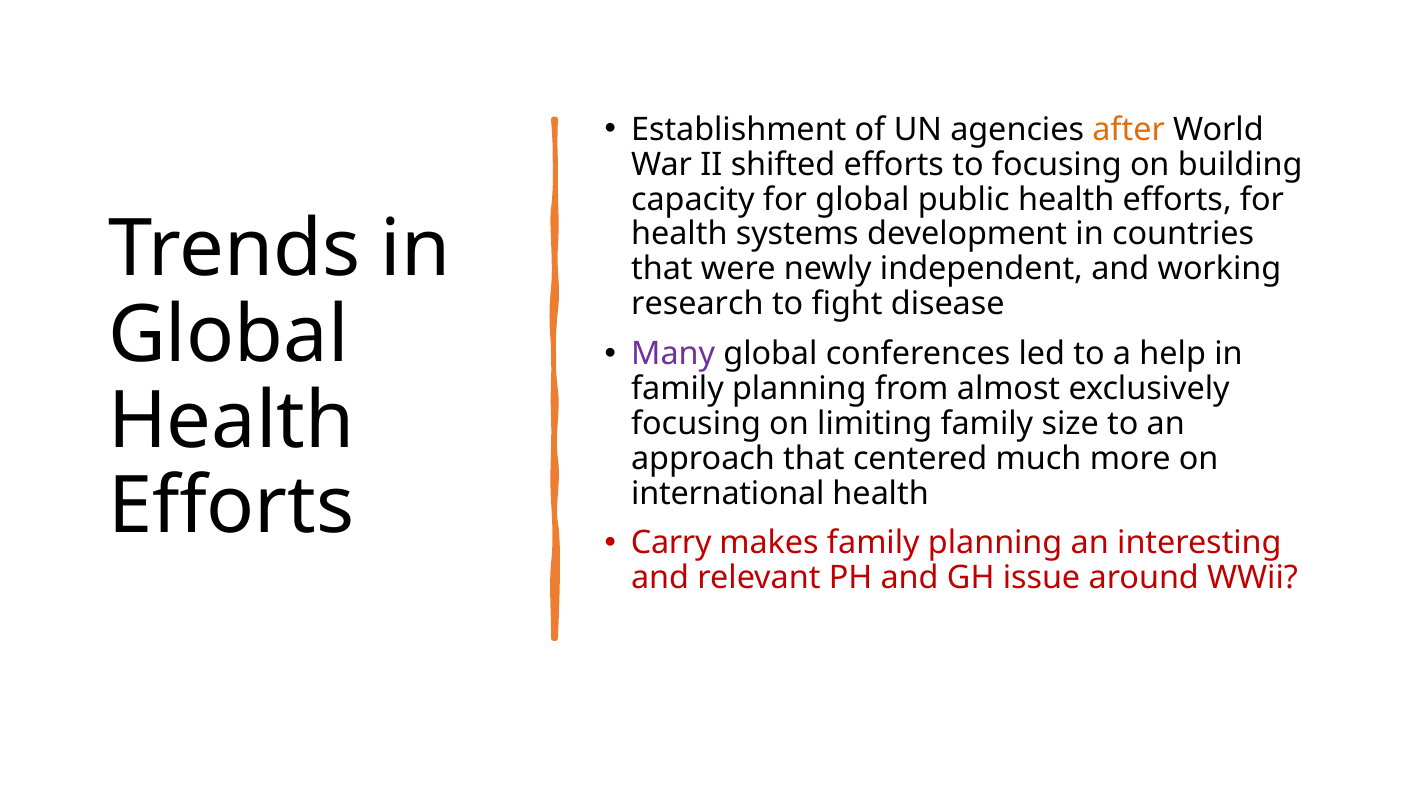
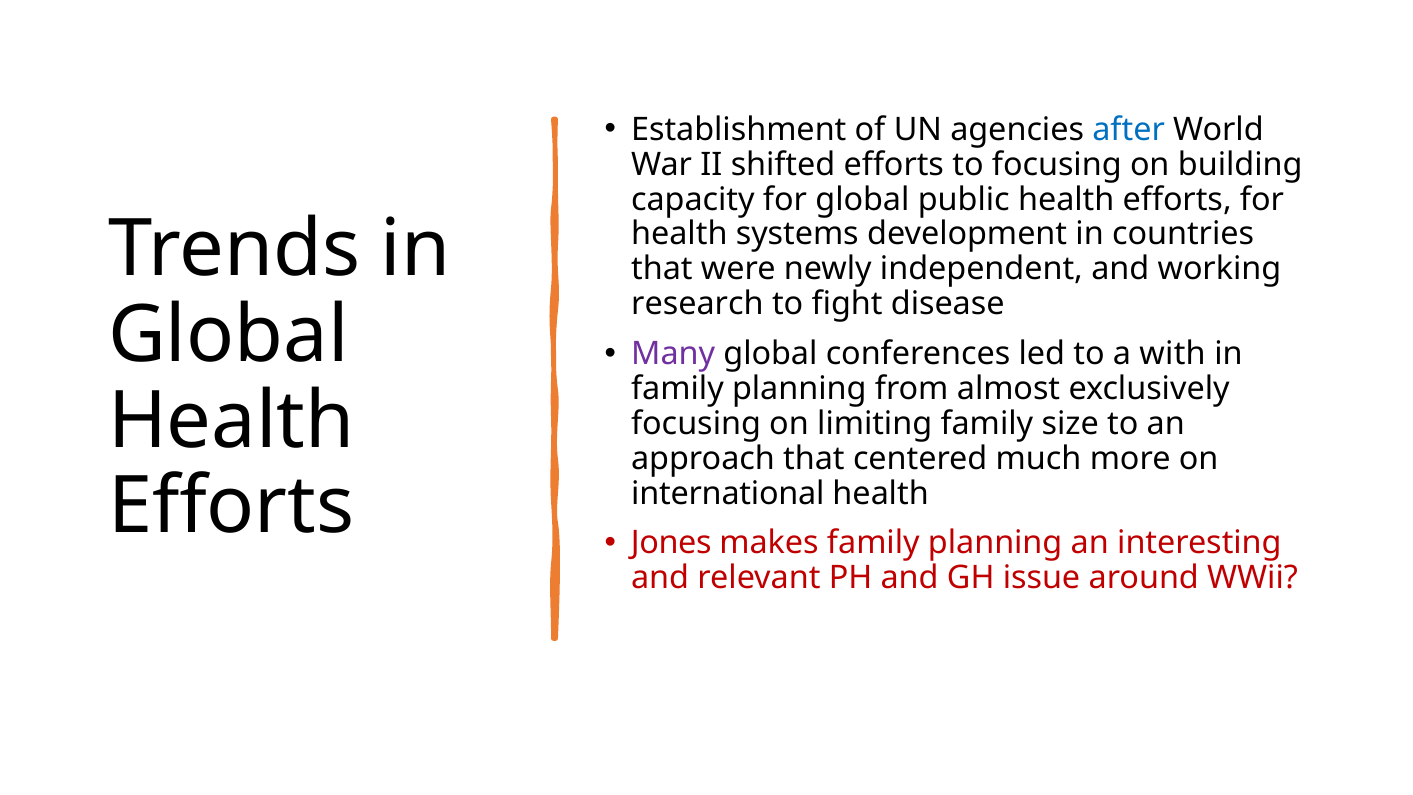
after colour: orange -> blue (1129, 129)
help: help -> with (1173, 354)
Carry: Carry -> Jones (671, 543)
